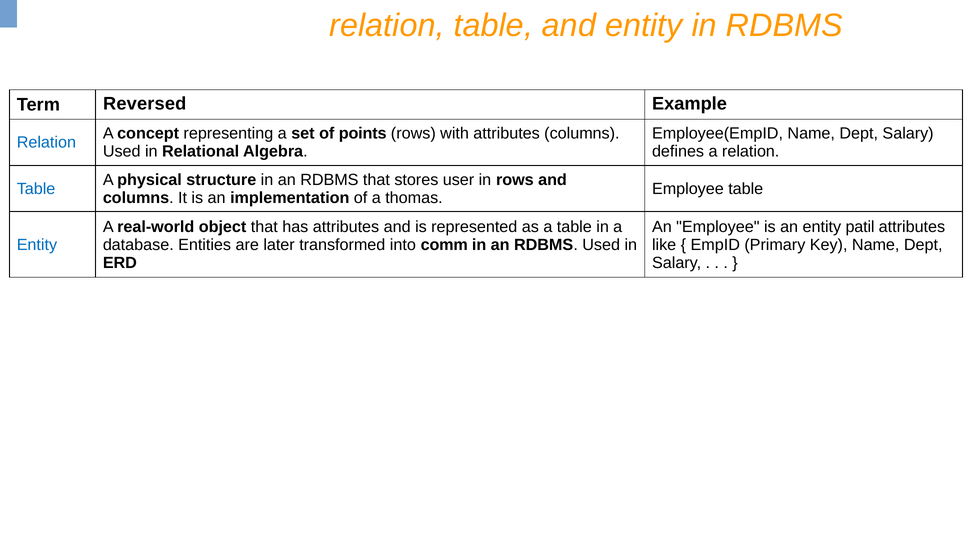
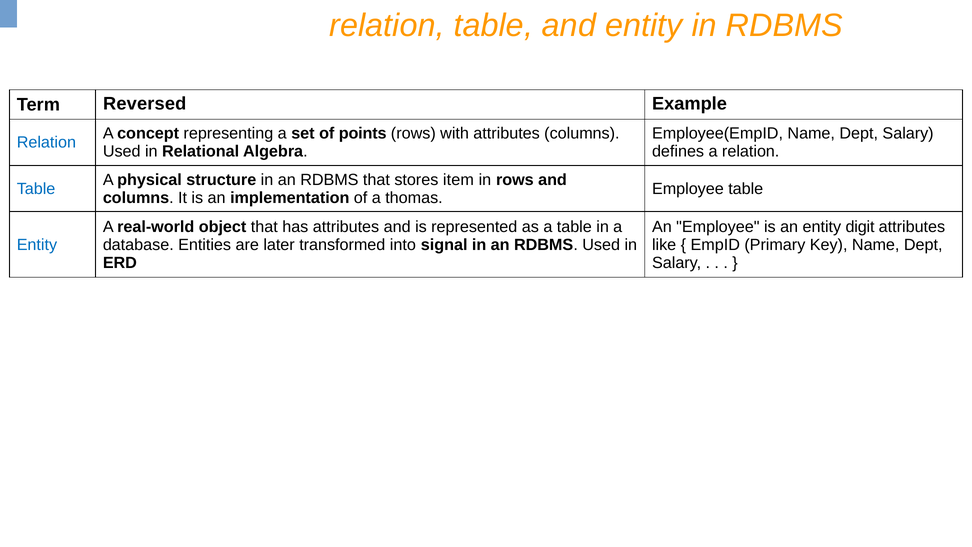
user: user -> item (458, 180)
patil: patil -> digit (860, 227)
comm: comm -> signal (444, 245)
